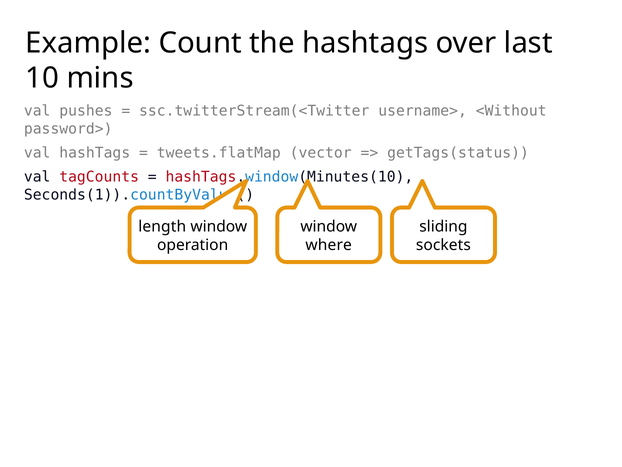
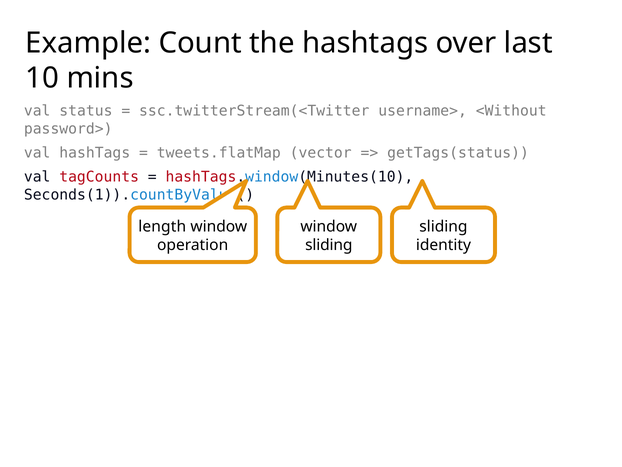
pushes: pushes -> status (86, 111)
where: where -> sliding (329, 245)
sockets: sockets -> identity (443, 245)
